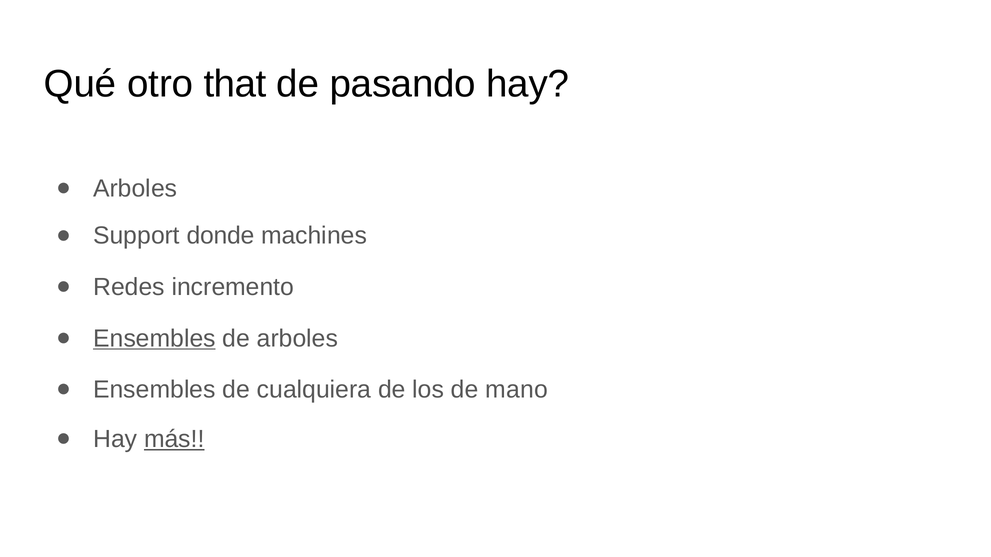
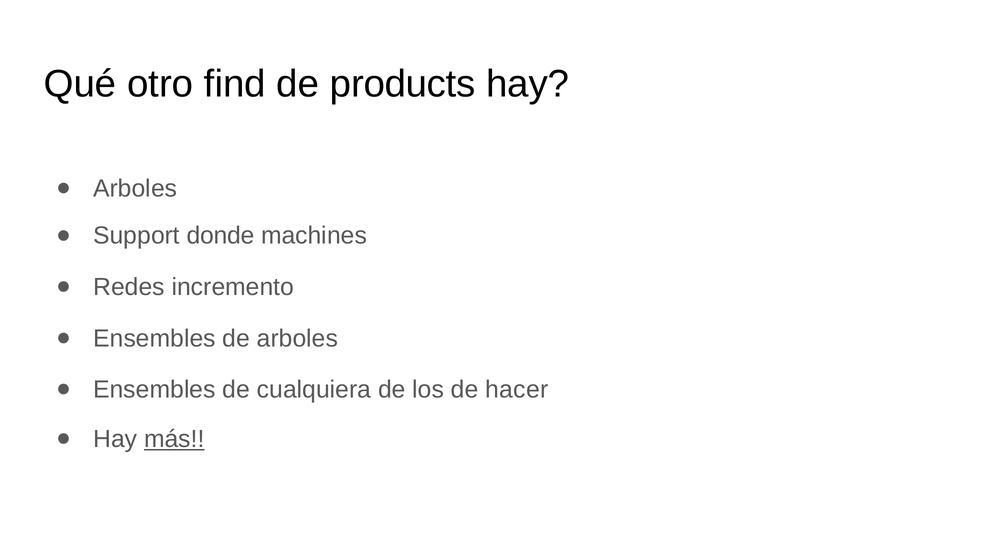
that: that -> find (235, 84)
pasando: pasando -> products (403, 84)
Ensembles underline: present -> none (154, 339)
mano: mano -> hacer (517, 390)
